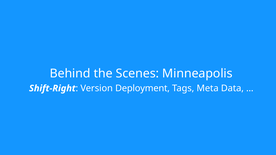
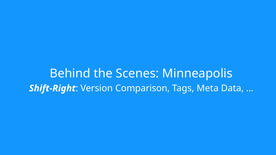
Deployment: Deployment -> Comparison (142, 88)
